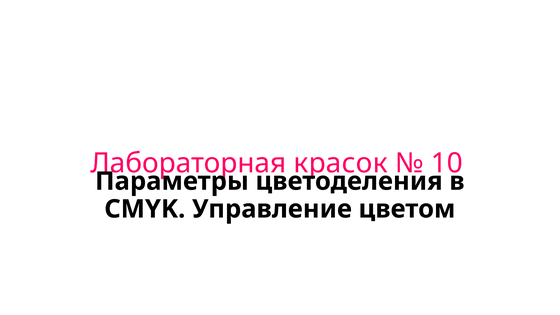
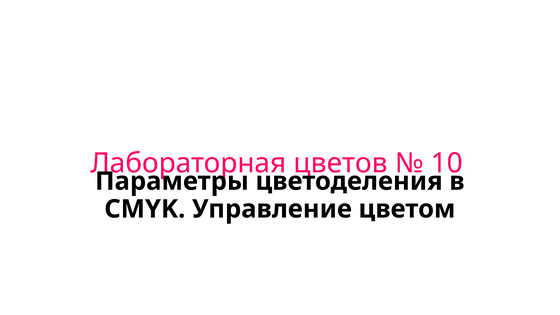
красок: красок -> цветов (341, 163)
